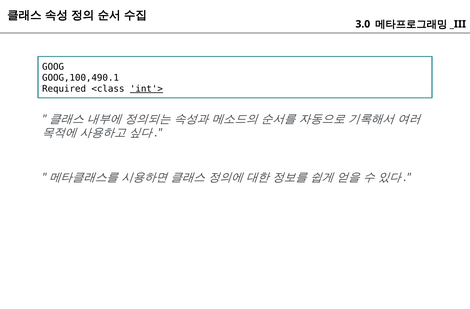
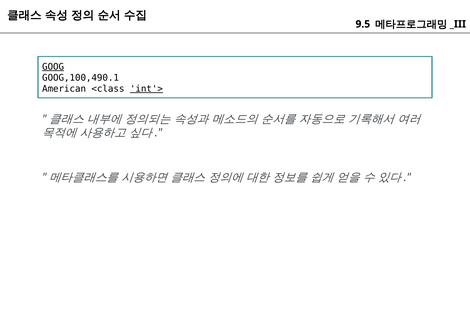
3.0: 3.0 -> 9.5 (363, 24)
GOOG underline: none -> present (53, 67)
Required: Required -> American (64, 89)
